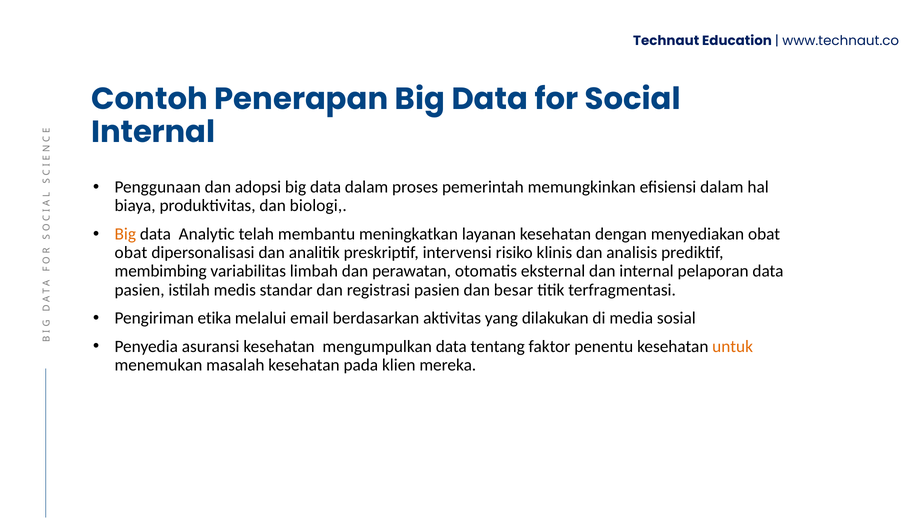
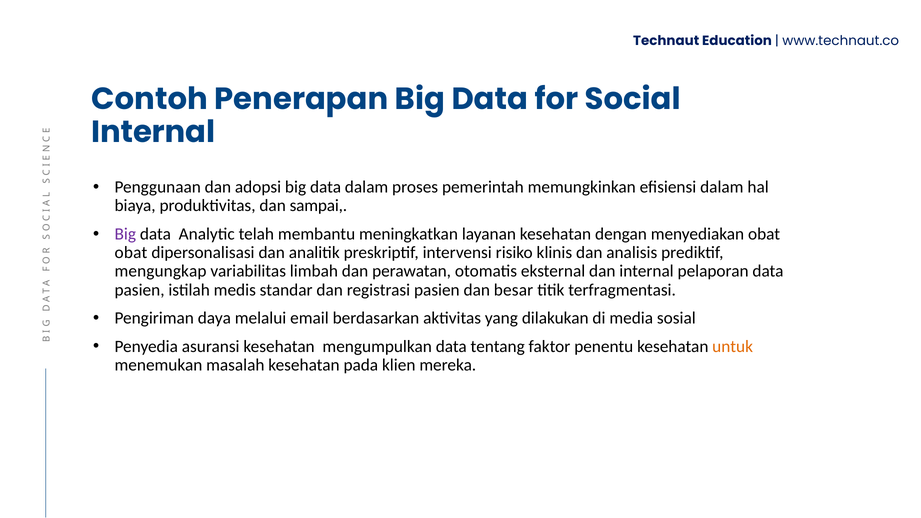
biologi: biologi -> sampai (318, 206)
Big colour: orange -> purple (125, 234)
membimbing: membimbing -> mengungkap (161, 271)
etika: etika -> daya (214, 318)
